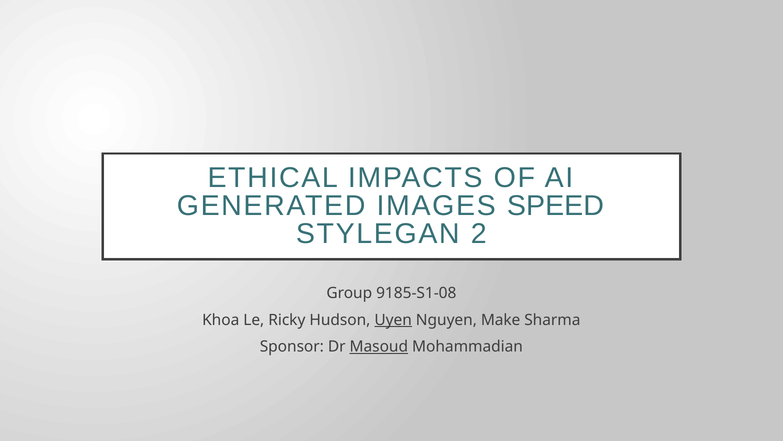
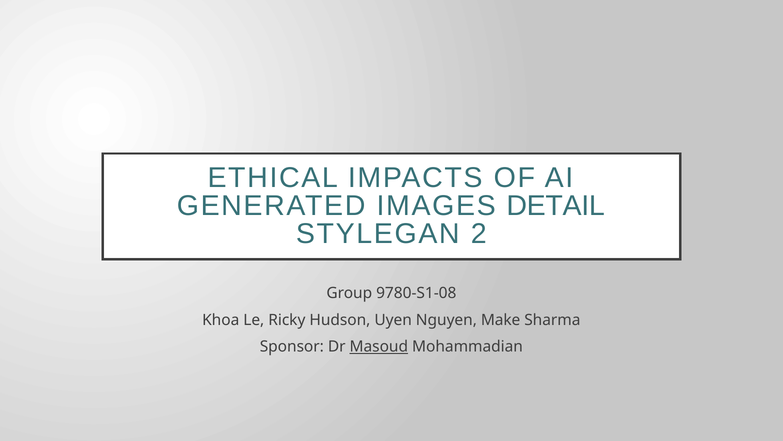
SPEED: SPEED -> DETAIL (556, 206)
9185-S1-08: 9185-S1-08 -> 9780-S1-08 (416, 293)
Uyen underline: present -> none (393, 320)
